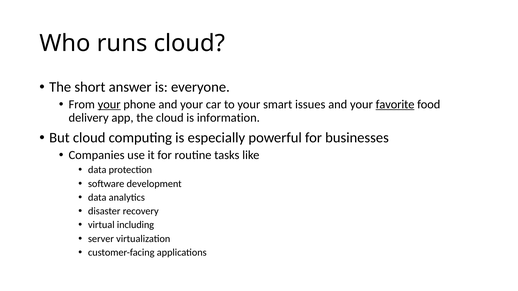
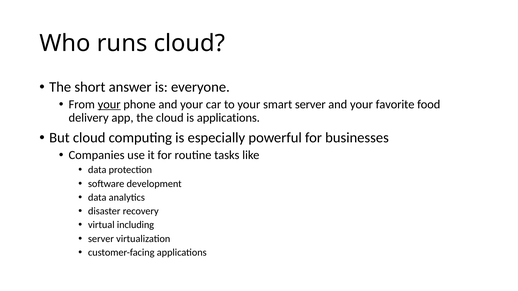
smart issues: issues -> server (310, 105)
favorite underline: present -> none (395, 105)
is information: information -> applications (228, 118)
